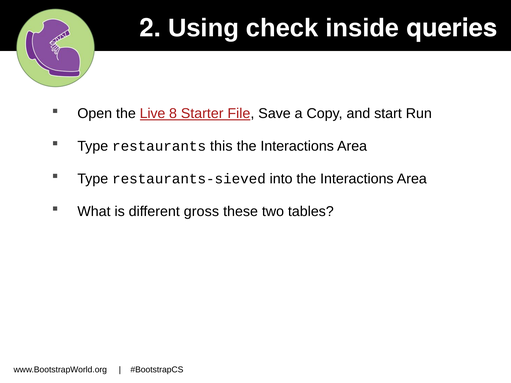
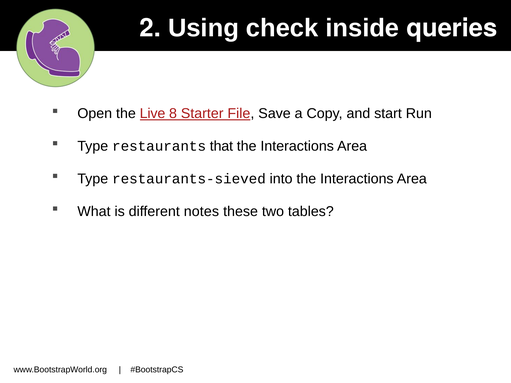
this: this -> that (221, 146)
gross: gross -> notes (201, 212)
